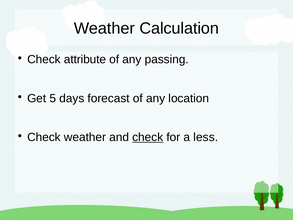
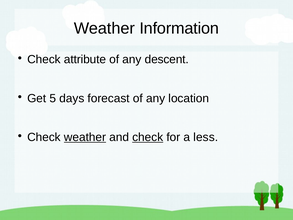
Calculation: Calculation -> Information (179, 28)
passing: passing -> descent (167, 59)
weather underline: none -> present (85, 137)
